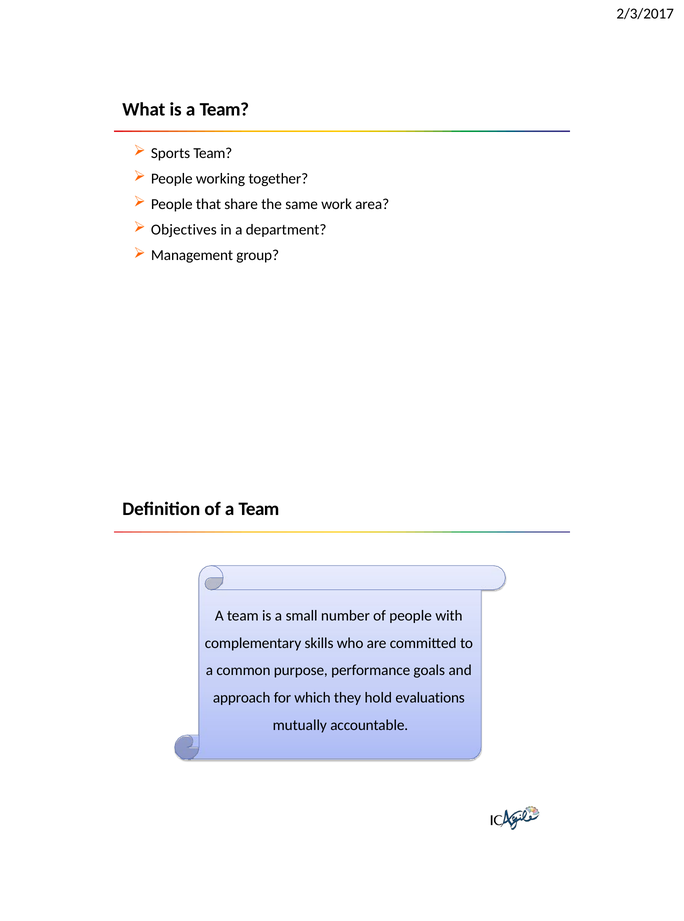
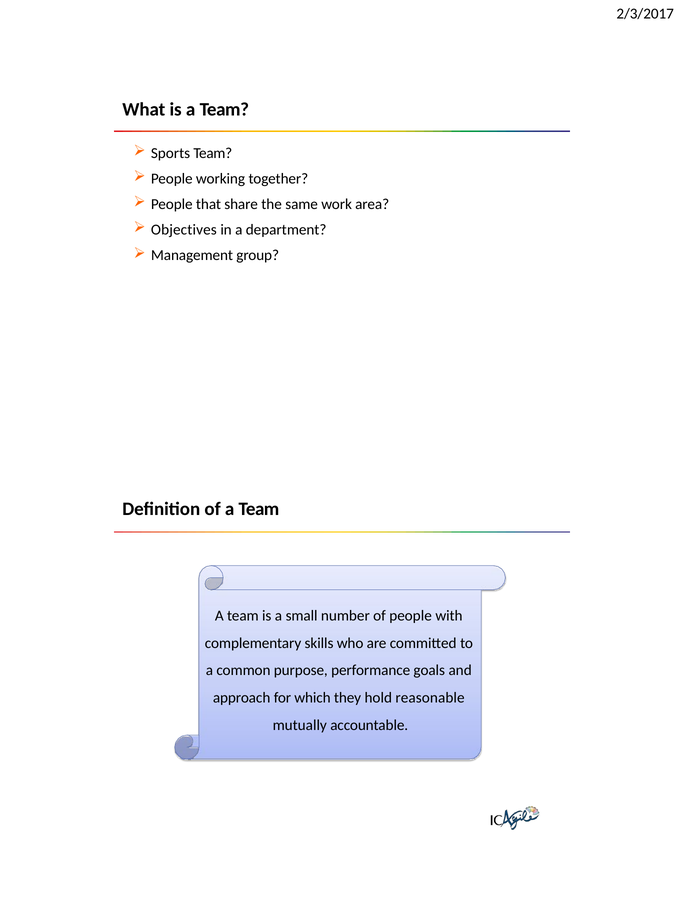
evaluations: evaluations -> reasonable (430, 698)
